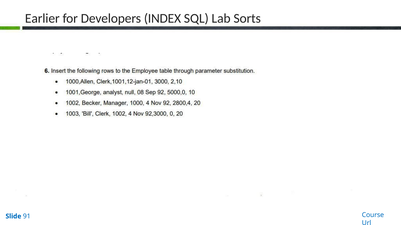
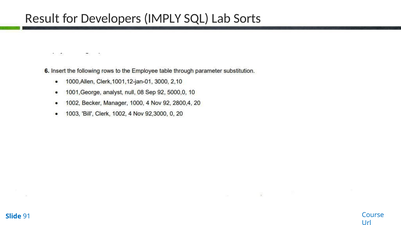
Earlier: Earlier -> Result (42, 18)
INDEX: INDEX -> IMPLY (163, 18)
